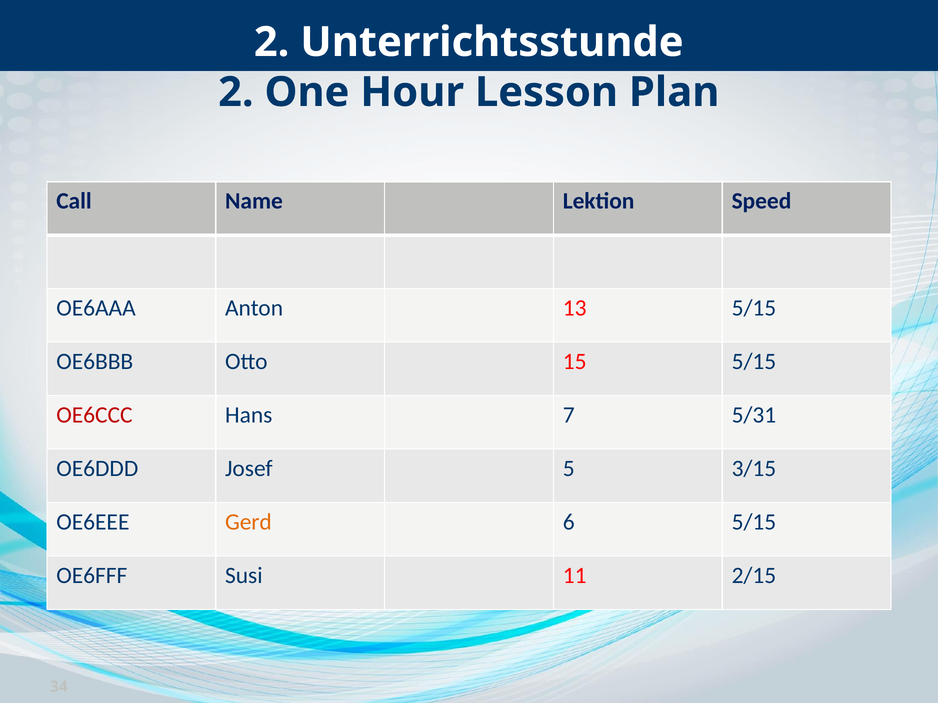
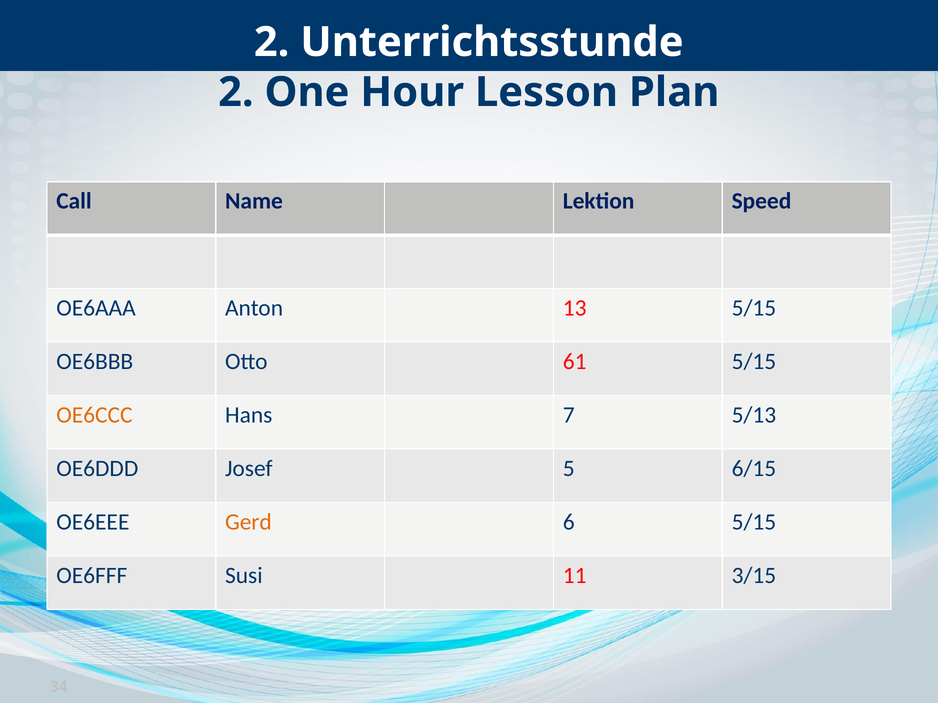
15: 15 -> 61 (575, 362)
OE6CCC colour: red -> orange (94, 415)
5/31: 5/31 -> 5/13 (754, 415)
3/15: 3/15 -> 6/15 (754, 469)
2/15: 2/15 -> 3/15 (754, 576)
